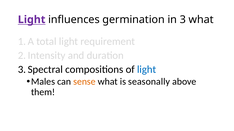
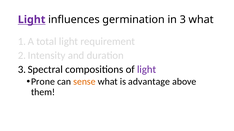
light colour: blue -> purple (147, 70)
Males: Males -> Prone (43, 82)
seasonally: seasonally -> advantage (149, 82)
